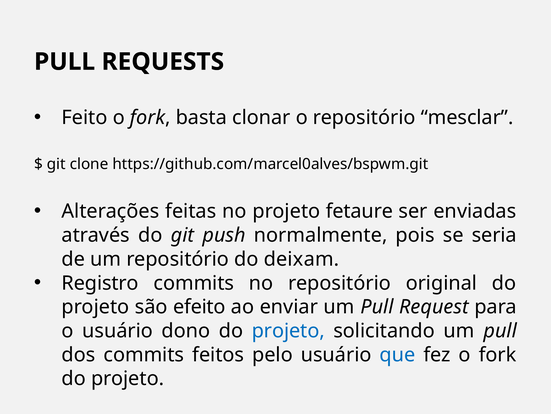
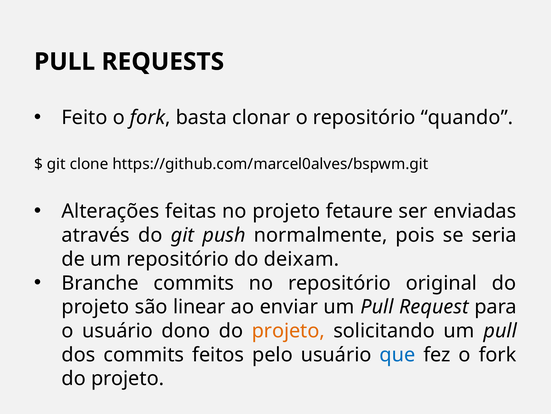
mesclar: mesclar -> quando (467, 117)
Registro: Registro -> Branche (100, 283)
efeito: efeito -> linear (199, 306)
projeto colour: blue -> orange (288, 330)
